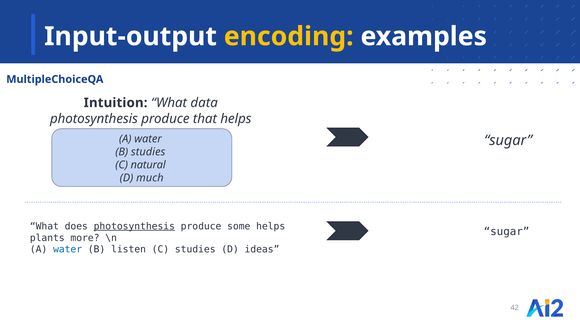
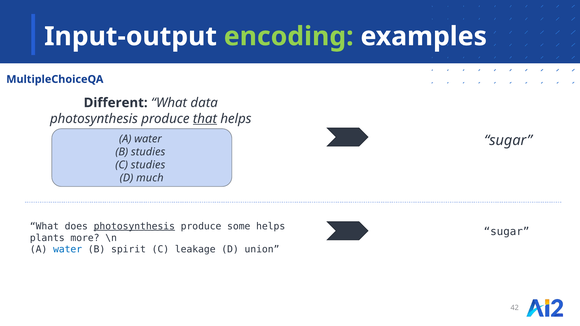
encoding colour: yellow -> light green (289, 37)
Intuition: Intuition -> Different (116, 103)
that underline: none -> present (205, 119)
C natural: natural -> studies (148, 165)
listen: listen -> spirit (129, 250)
C studies: studies -> leakage (195, 250)
ideas: ideas -> union (262, 250)
